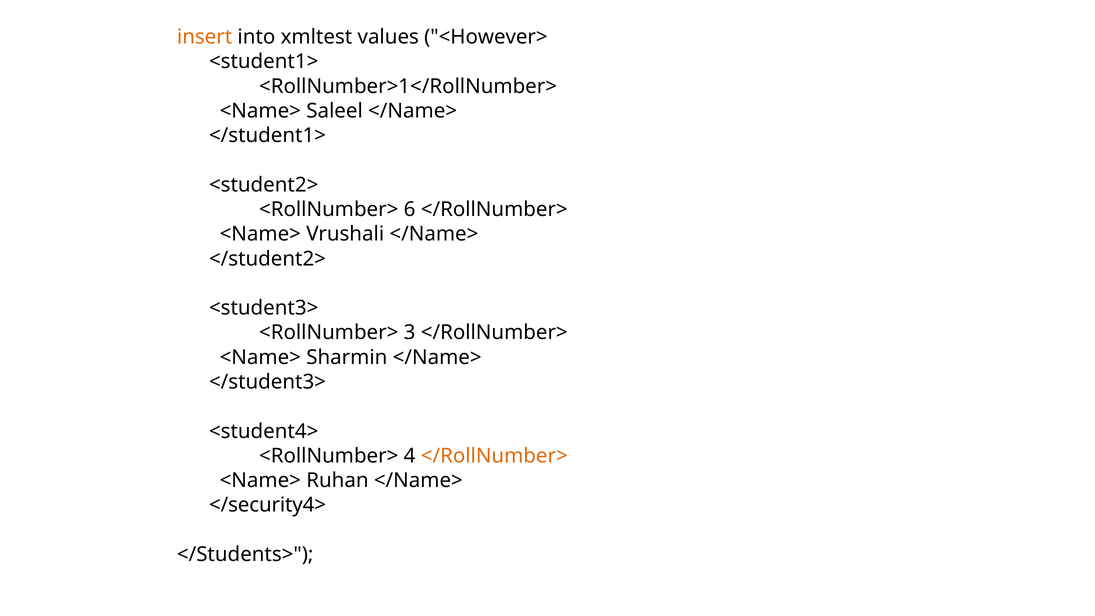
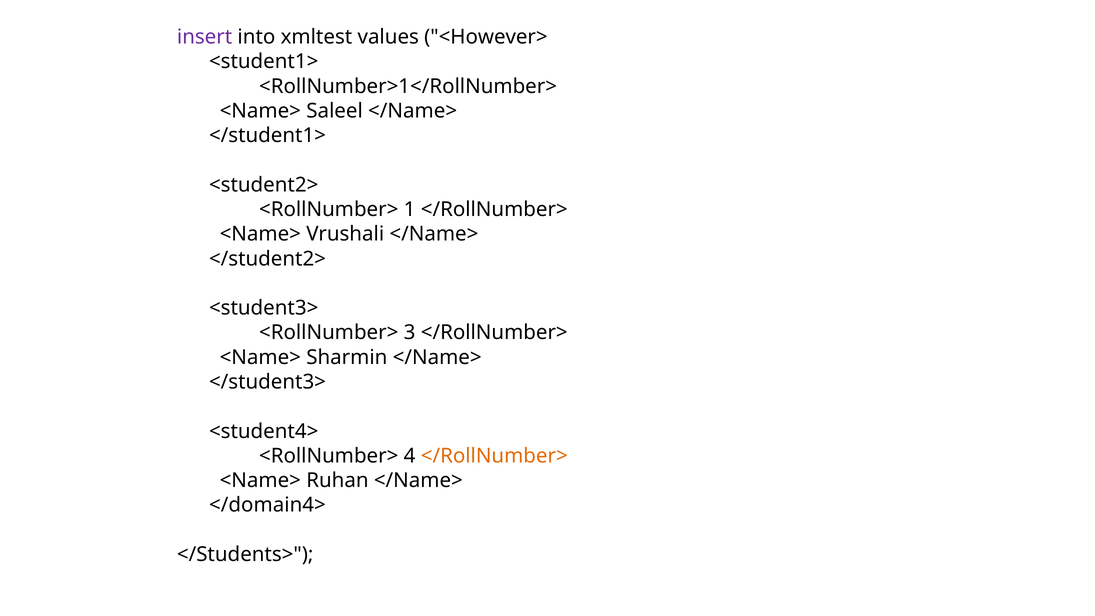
insert colour: orange -> purple (205, 37)
6: 6 -> 1 (410, 209)
</security4>: </security4> -> </domain4> (267, 505)
